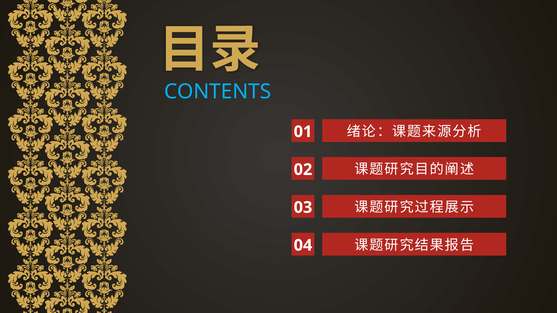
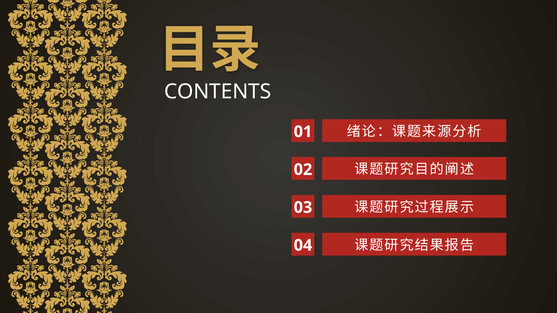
CONTENTS colour: light blue -> white (218, 92)
